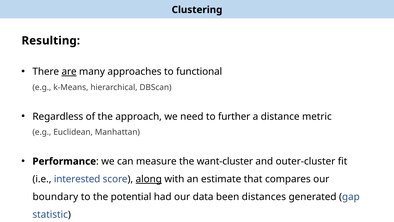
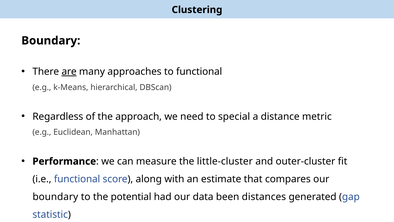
Resulting: Resulting -> Boundary (51, 41)
further: further -> special (234, 116)
want-cluster: want-cluster -> little-cluster (225, 161)
i.e interested: interested -> functional (77, 179)
along underline: present -> none (149, 179)
